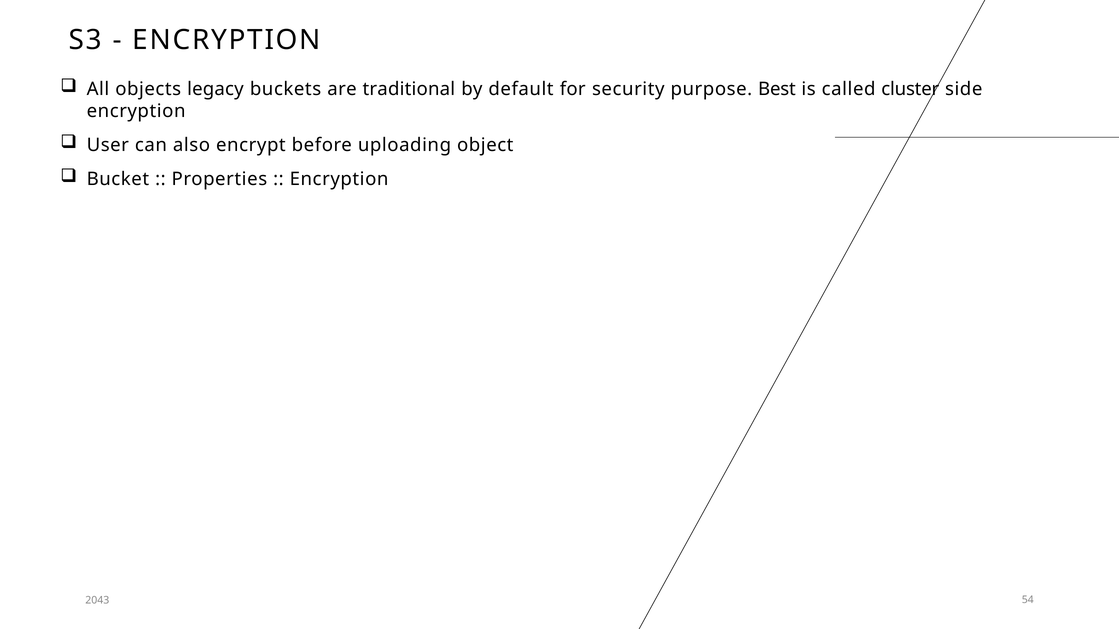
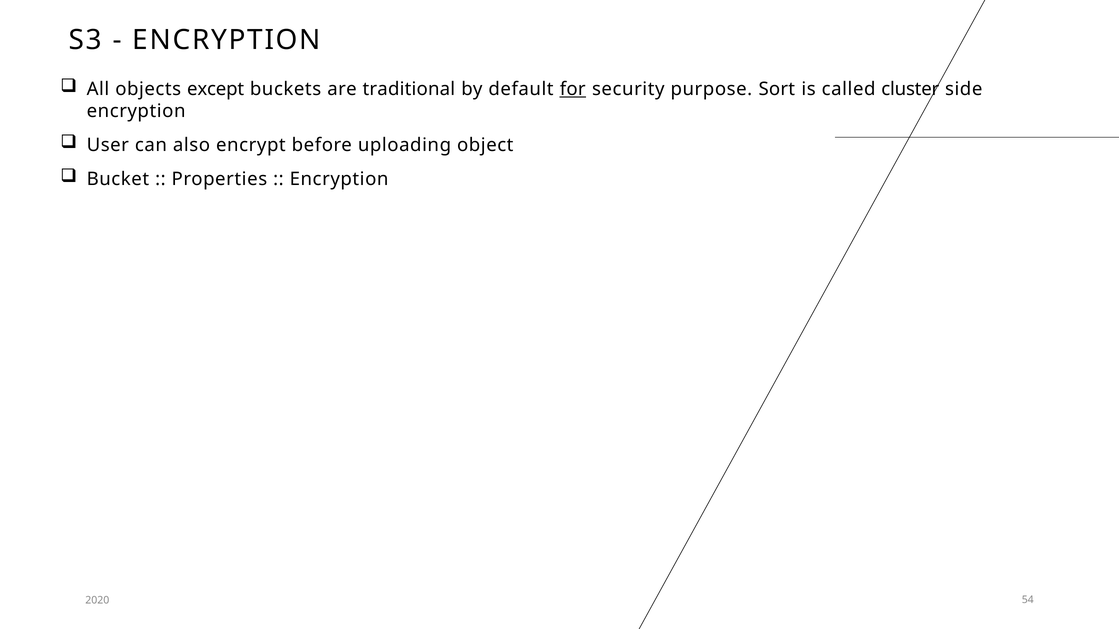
legacy: legacy -> except (216, 89)
for underline: none -> present (573, 89)
Best: Best -> Sort (777, 89)
2043: 2043 -> 2020 (97, 601)
